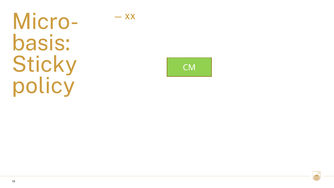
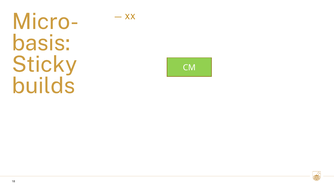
policy: policy -> builds (43, 86)
